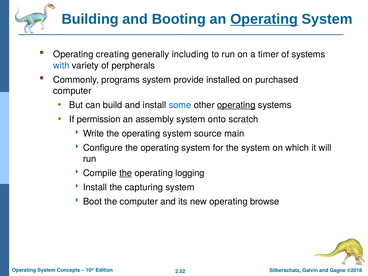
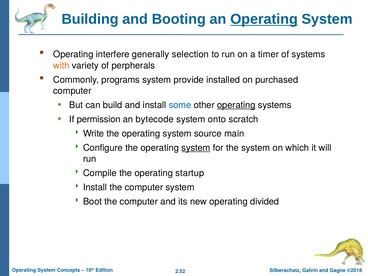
creating: creating -> interfere (113, 54)
including: including -> selection (190, 54)
with colour: blue -> orange (61, 65)
assembly: assembly -> bytecode (155, 119)
system underline: none -> present (196, 148)
the underline: present -> none (126, 173)
logging: logging -> startup (190, 173)
Install the capturing: capturing -> computer (144, 187)
browse: browse -> divided (265, 202)
